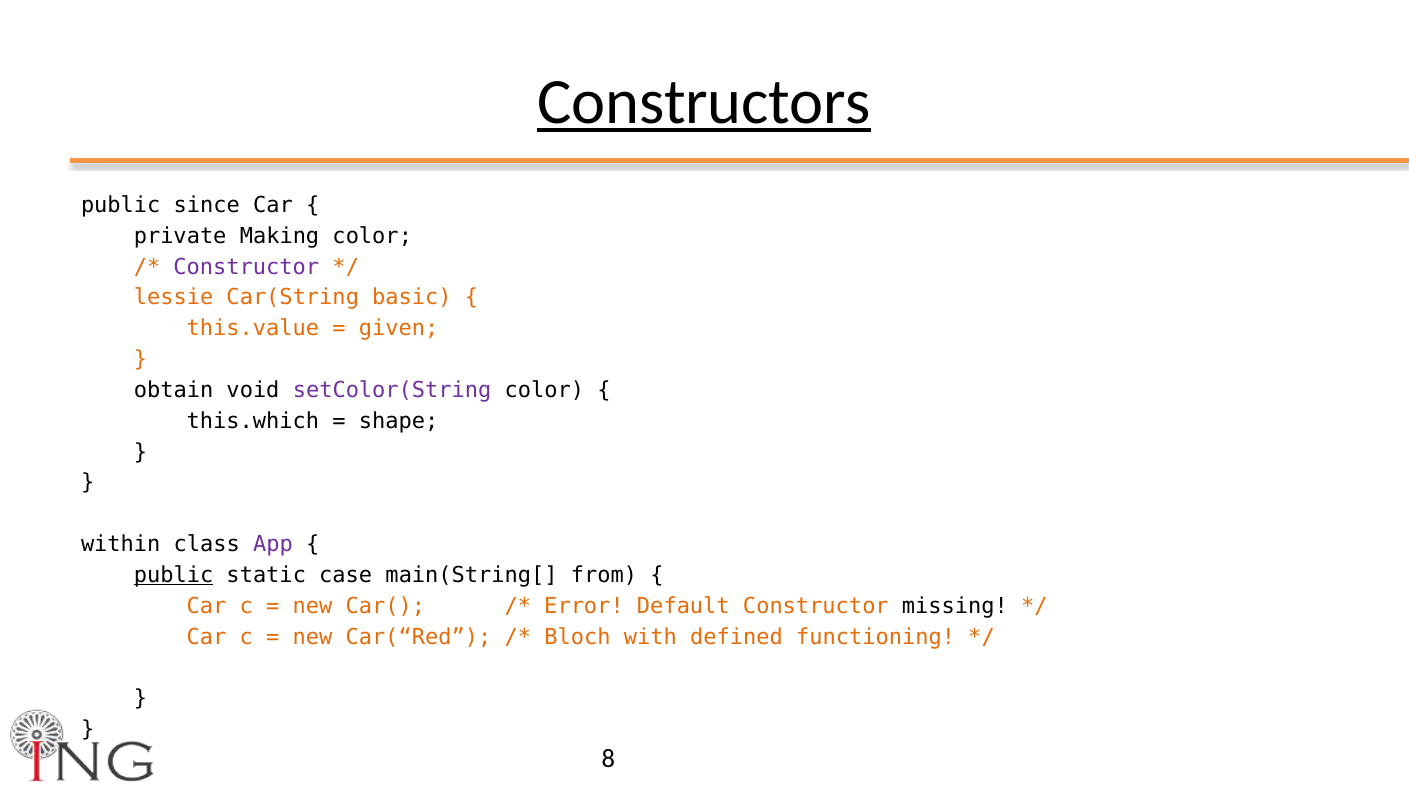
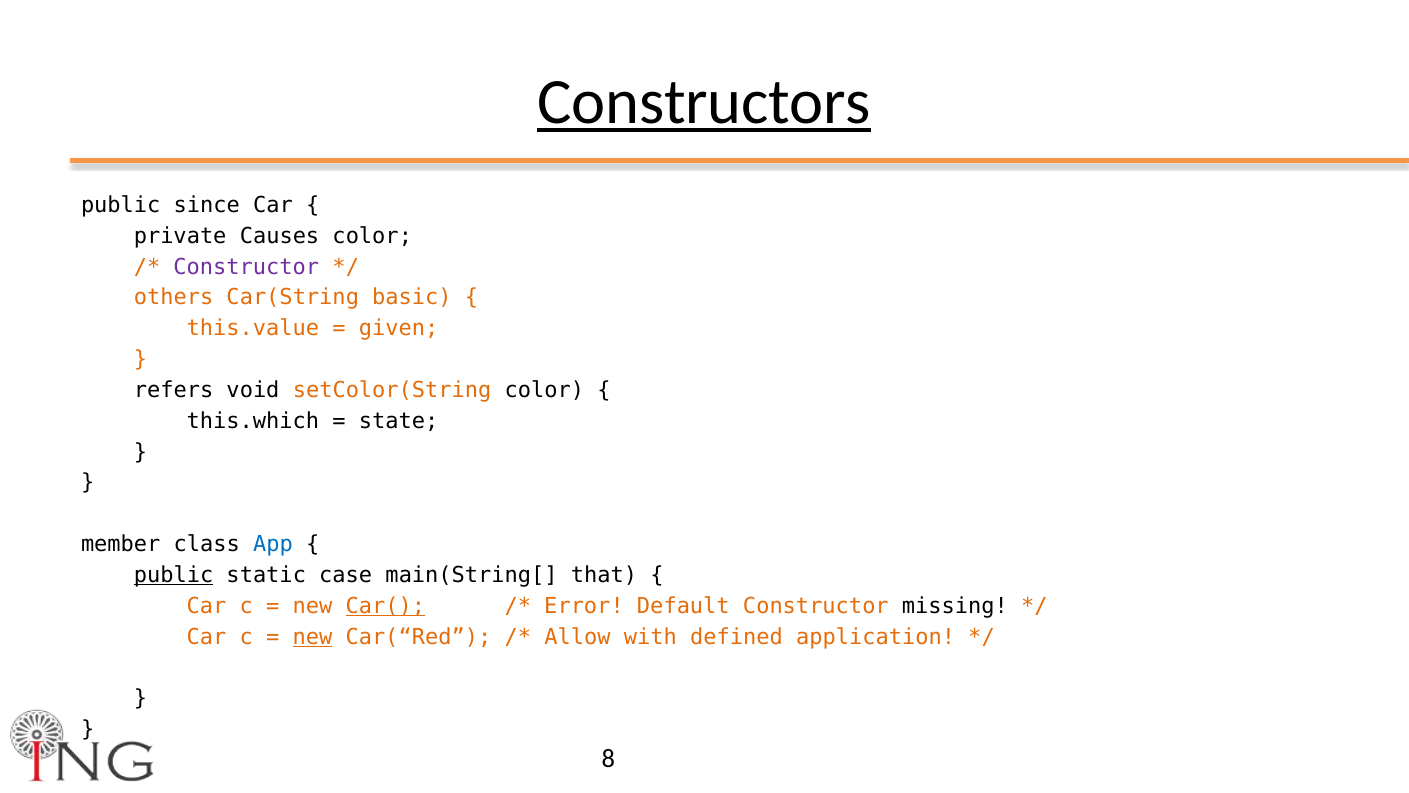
Making: Making -> Causes (280, 236)
lessie: lessie -> others (174, 297)
obtain: obtain -> refers (174, 390)
setColor(String colour: purple -> orange (392, 390)
shape: shape -> state (399, 421)
within: within -> member (121, 544)
App colour: purple -> blue (273, 544)
from: from -> that (604, 575)
Car( underline: none -> present (385, 606)
new underline: none -> present (312, 637)
Bloch: Bloch -> Allow (577, 637)
functioning: functioning -> application (876, 637)
